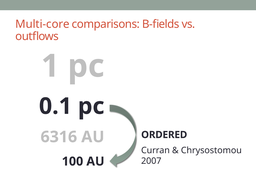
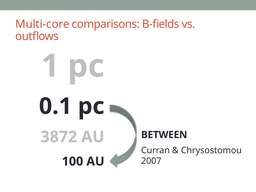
ORDERED: ORDERED -> BETWEEN (164, 135)
6316: 6316 -> 3872 (59, 137)
